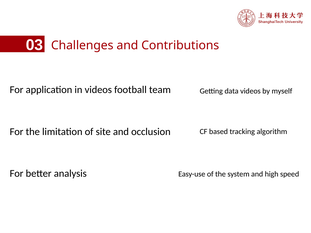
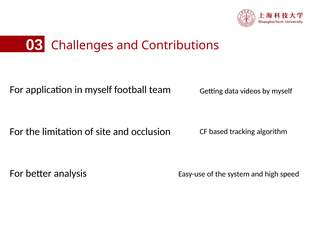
in videos: videos -> myself (98, 90)
